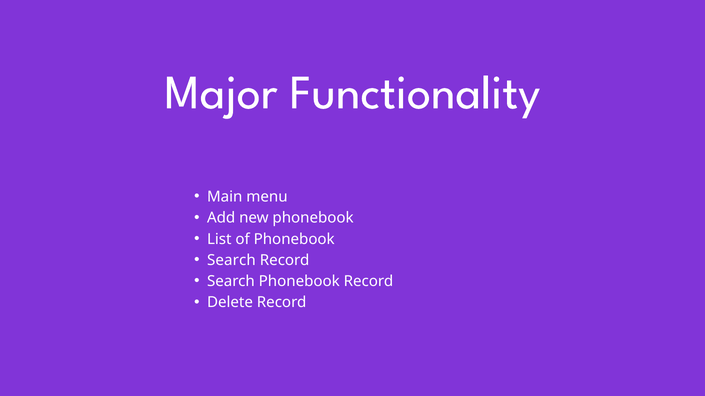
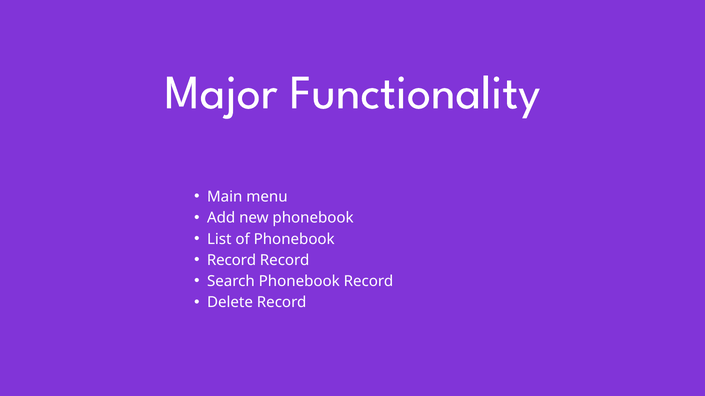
Search: Search -> Record (232, 261)
